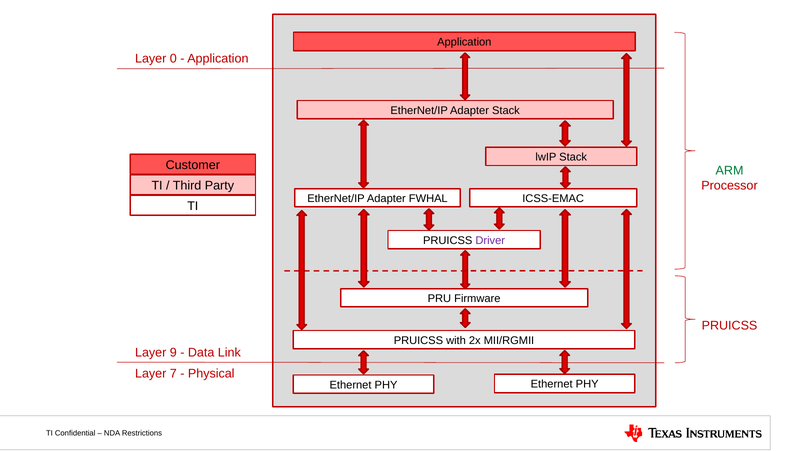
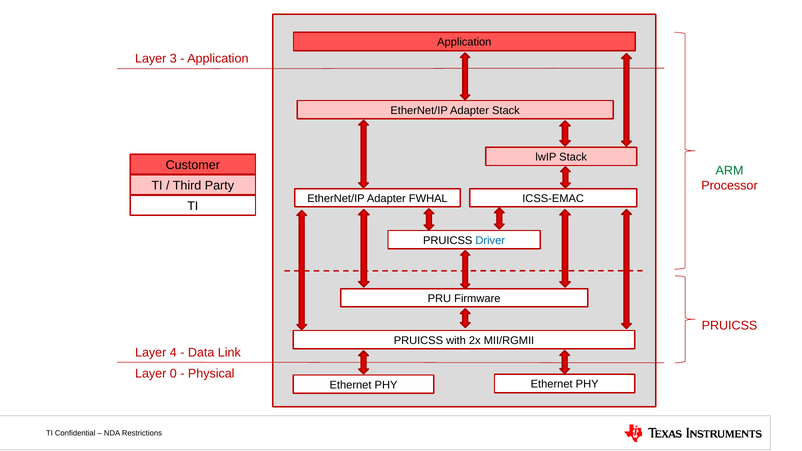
0: 0 -> 3 (173, 59)
Driver colour: purple -> blue (490, 240)
9: 9 -> 4 (173, 353)
7: 7 -> 0 (173, 374)
